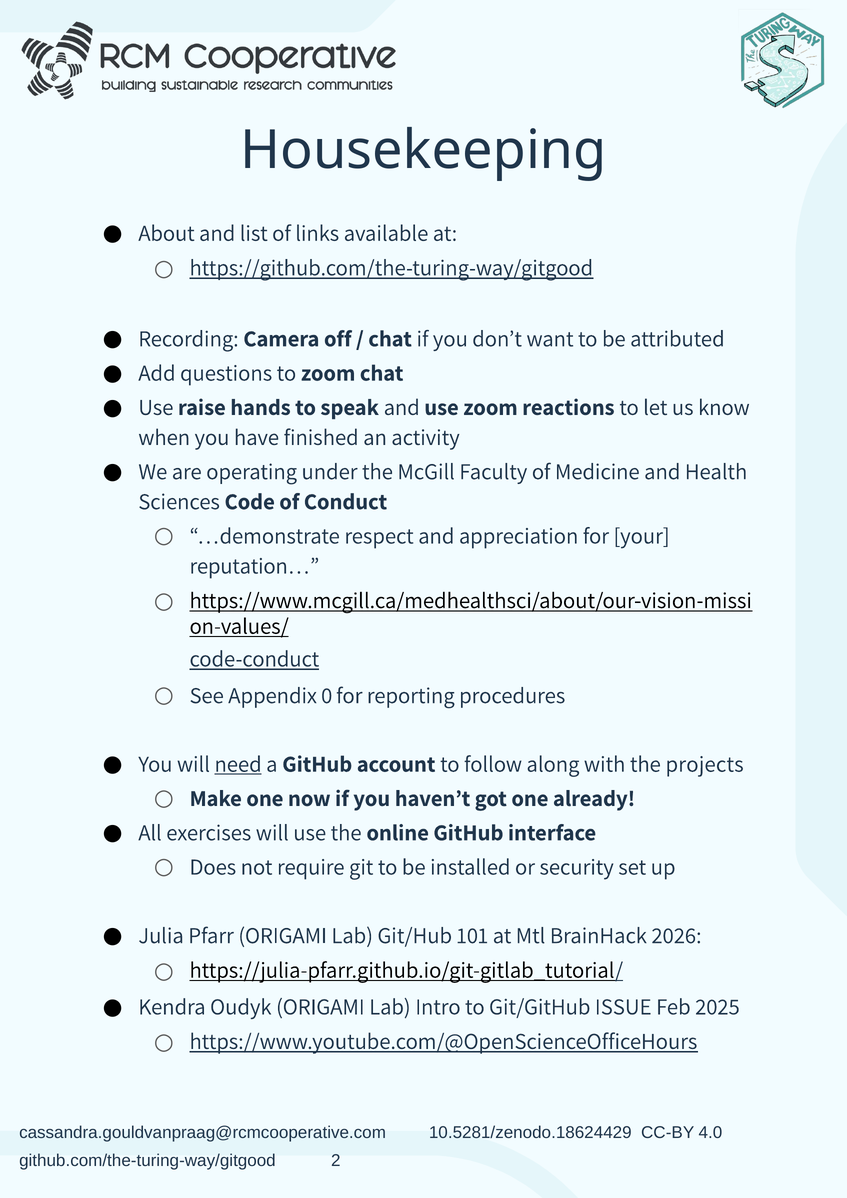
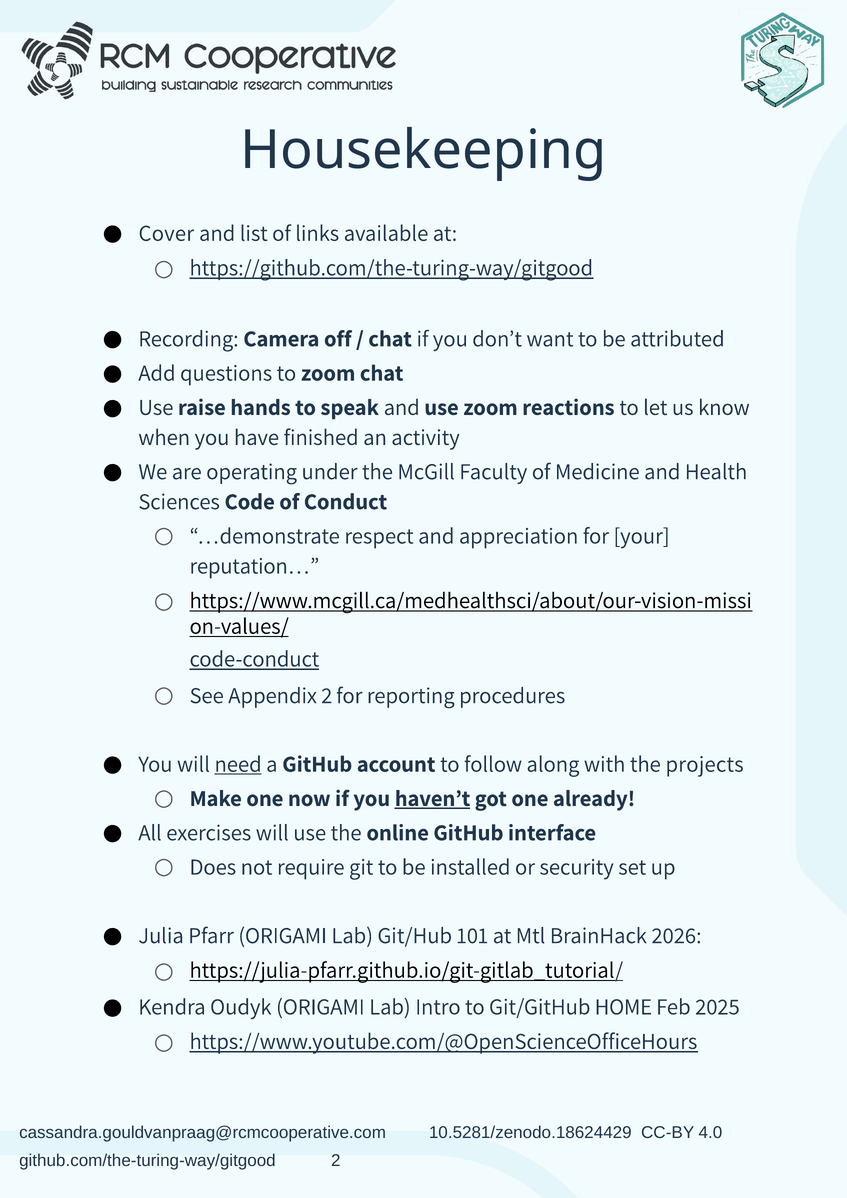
About: About -> Cover (166, 233)
Appendix 0: 0 -> 2 (327, 696)
haven’t underline: none -> present (433, 798)
ISSUE: ISSUE -> HOME (623, 1007)
